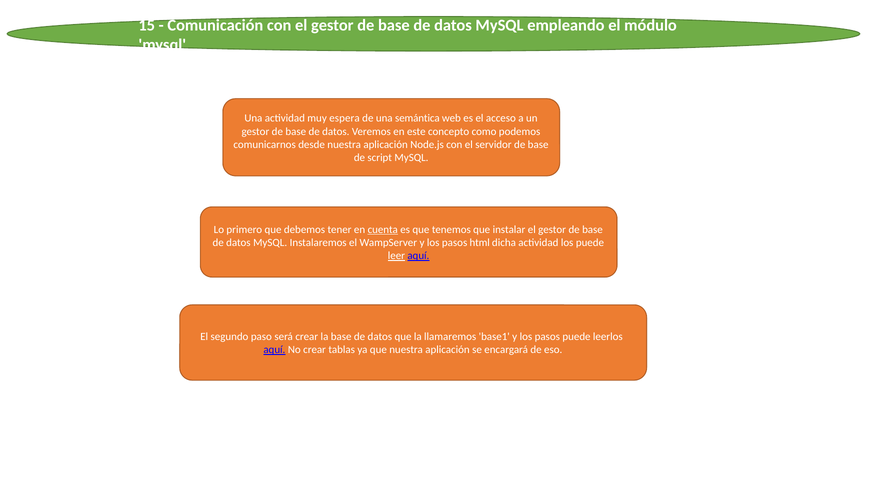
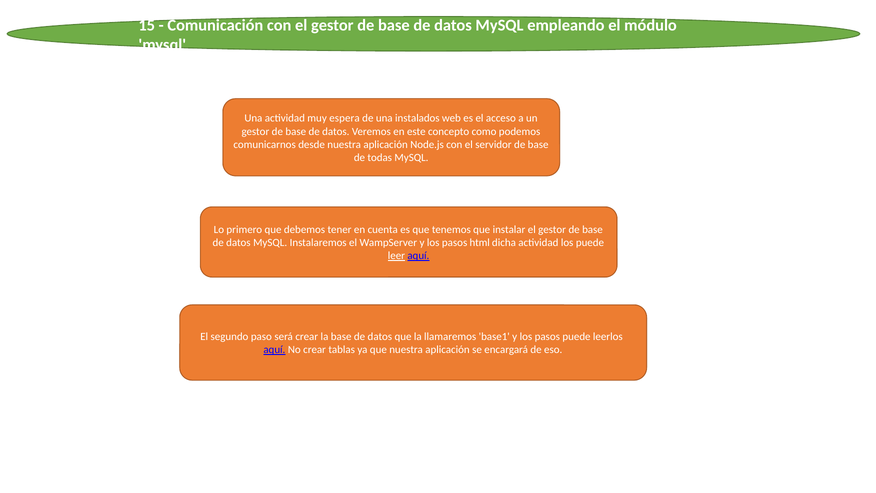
semántica: semántica -> instalados (417, 118)
script: script -> todas (380, 158)
cuenta underline: present -> none (383, 229)
